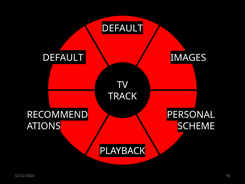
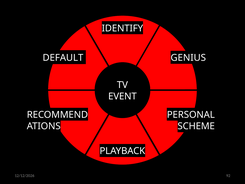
DEFAULT: DEFAULT -> IDENTIFY (122, 28)
IMAGES: IMAGES -> GENIUS (188, 58)
TRACK: TRACK -> EVENT (122, 96)
